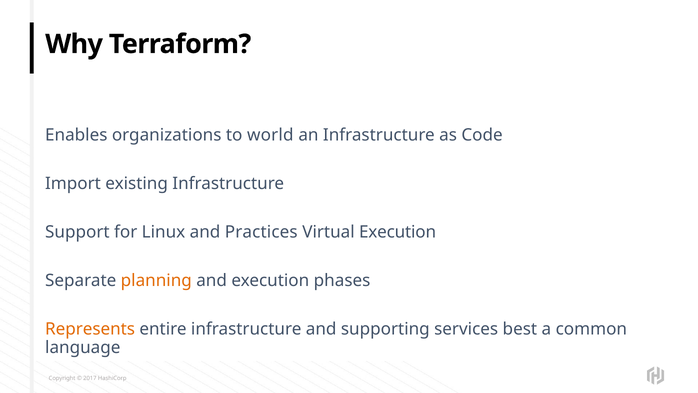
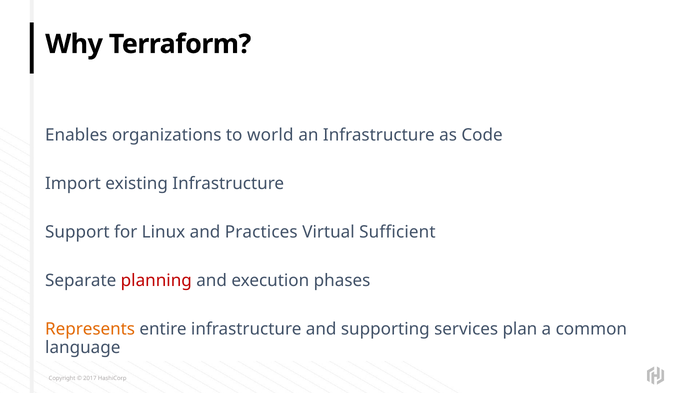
Virtual Execution: Execution -> Sufficient (397, 232)
planning colour: orange -> red (156, 280)
best: best -> plan (520, 329)
